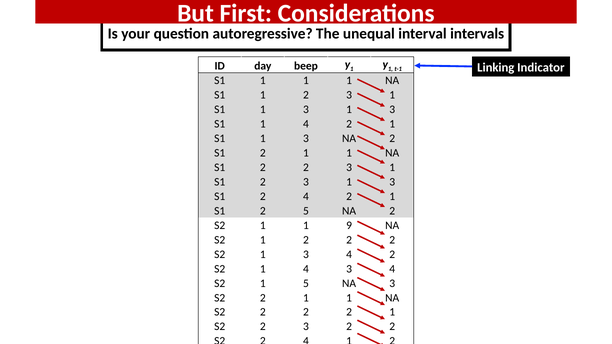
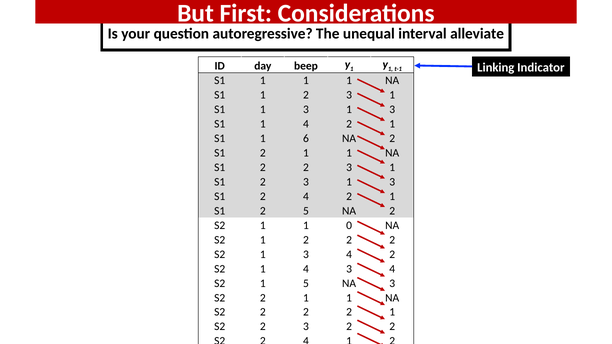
intervals: intervals -> alleviate (477, 34)
3: 3 -> 6 (306, 139)
9: 9 -> 0 (349, 225)
